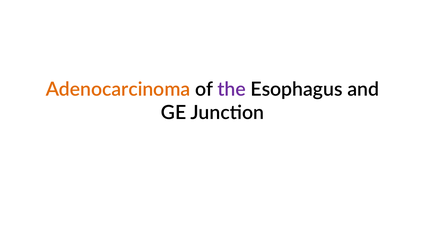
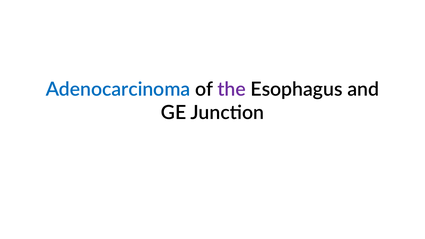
Adenocarcinoma colour: orange -> blue (118, 90)
